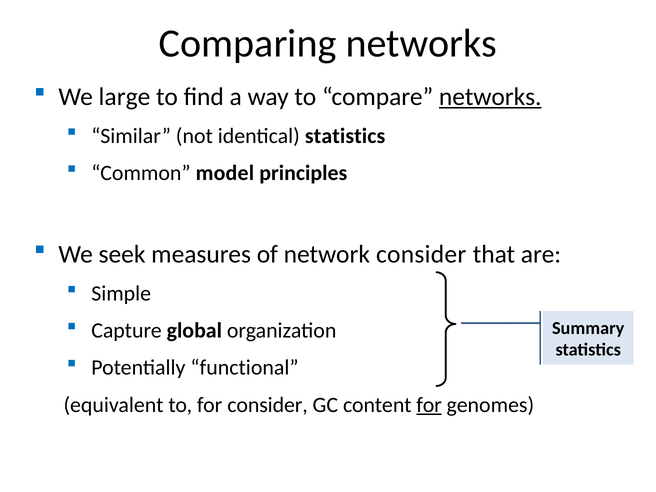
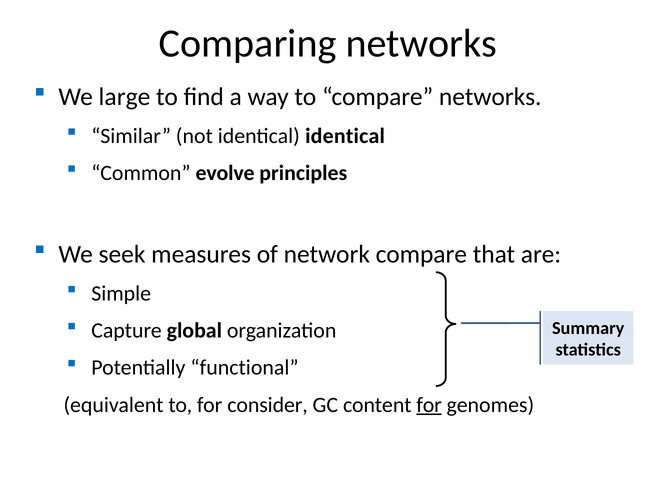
networks underline: present -> none (490, 97)
identical statistics: statistics -> identical (345, 136)
model: model -> evolve (225, 173)
network consider: consider -> compare (421, 254)
